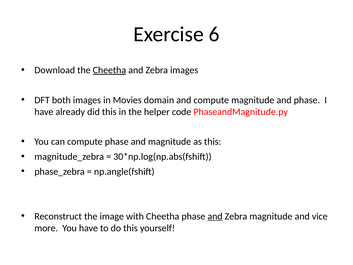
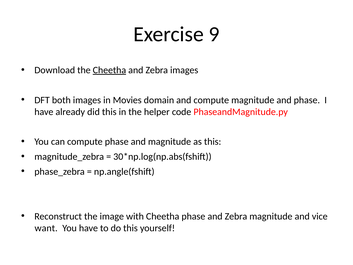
6: 6 -> 9 (214, 34)
and underline: present -> none (215, 216)
more: more -> want (46, 228)
